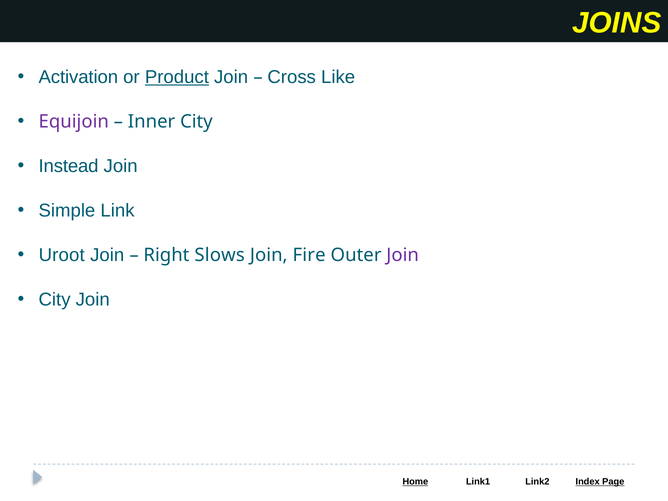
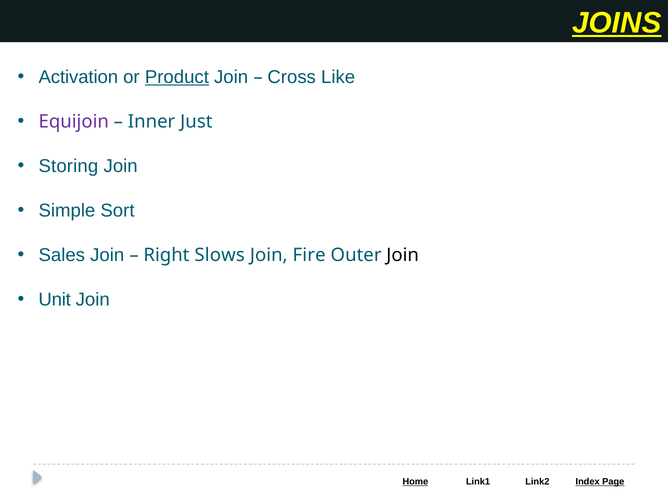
JOINS underline: none -> present (617, 23)
Inner City: City -> Just (196, 122)
Instead: Instead -> Storing (68, 166)
Link: Link -> Sort (117, 211)
Uroot: Uroot -> Sales (62, 255)
Join colour: purple -> black (403, 255)
City: City -> Unit (55, 300)
